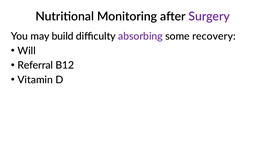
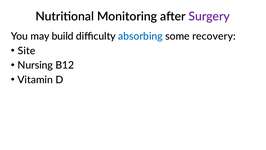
absorbing colour: purple -> blue (140, 36)
Will: Will -> Site (27, 51)
Referral: Referral -> Nursing (35, 65)
